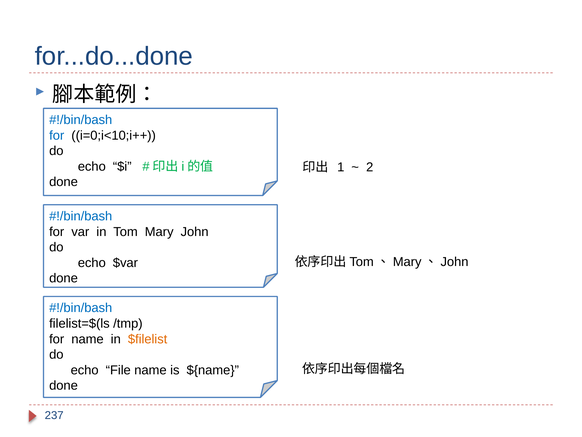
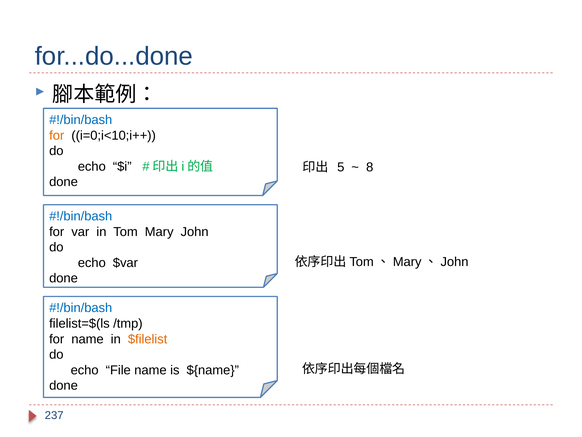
for colour: blue -> orange (57, 135)
1: 1 -> 5 (341, 167)
2: 2 -> 8 (370, 167)
